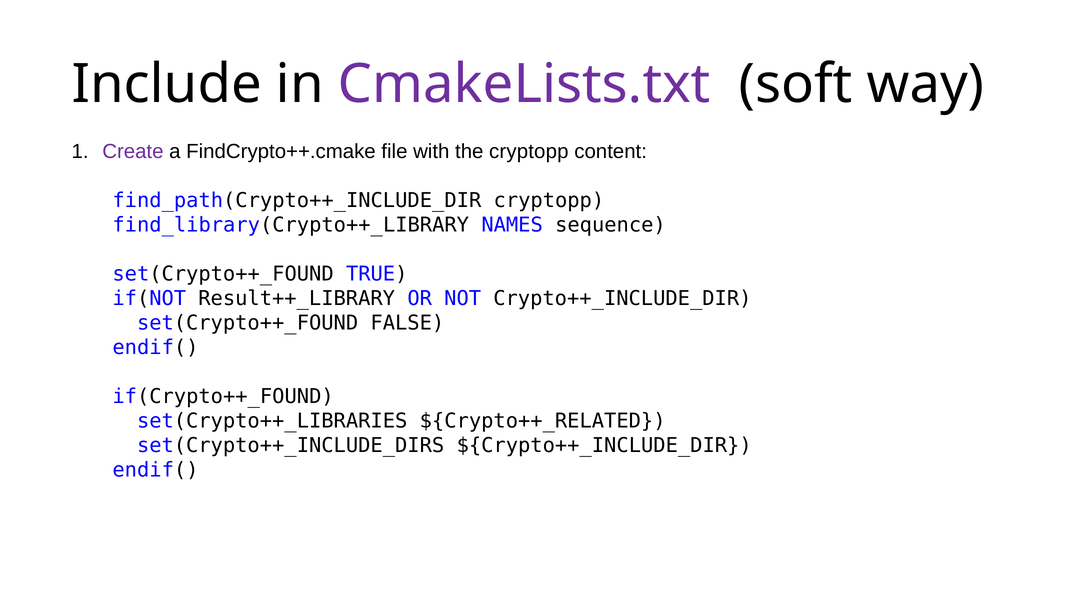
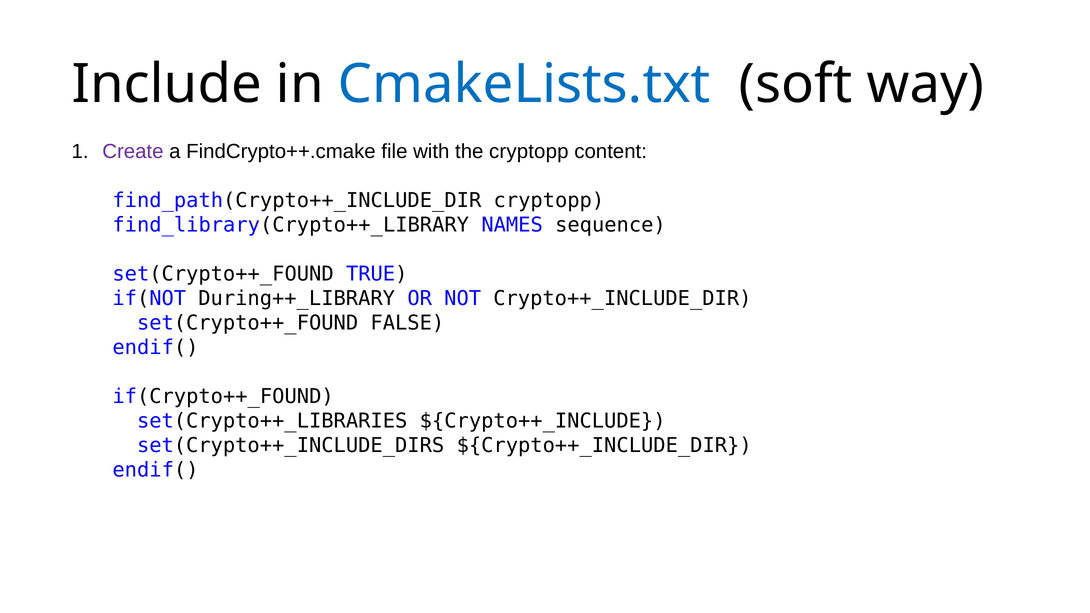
CmakeLists.txt colour: purple -> blue (524, 84)
Result++_LIBRARY: Result++_LIBRARY -> During++_LIBRARY (297, 298)
${Crypto++_RELATED: ${Crypto++_RELATED -> ${Crypto++_INCLUDE (543, 421)
